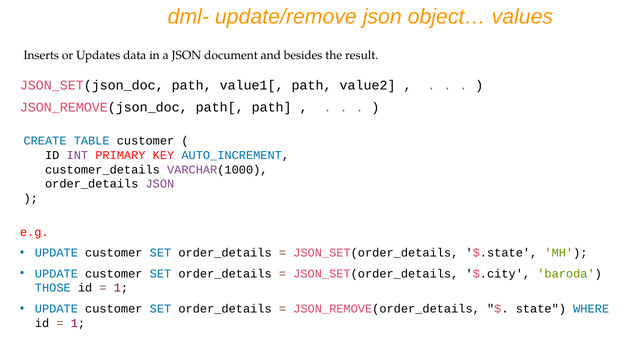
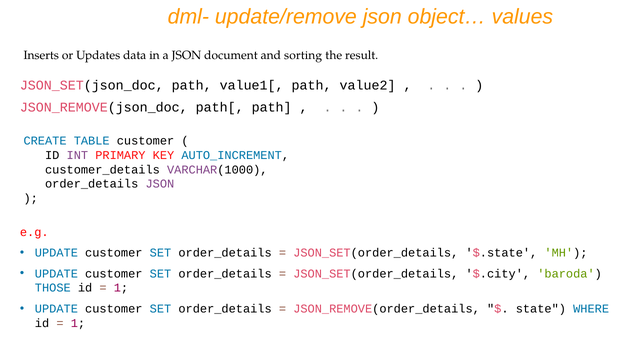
besides: besides -> sorting (303, 55)
